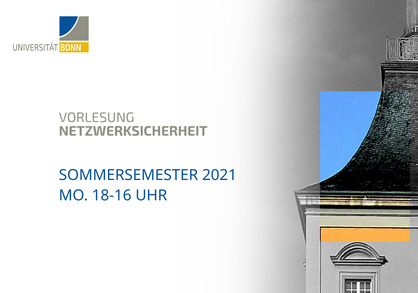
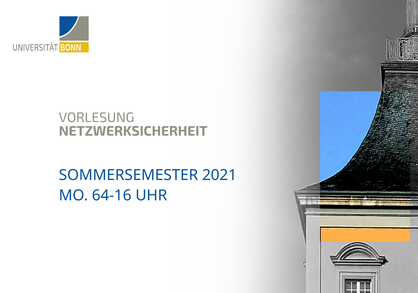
18-16: 18-16 -> 64-16 (112, 195)
